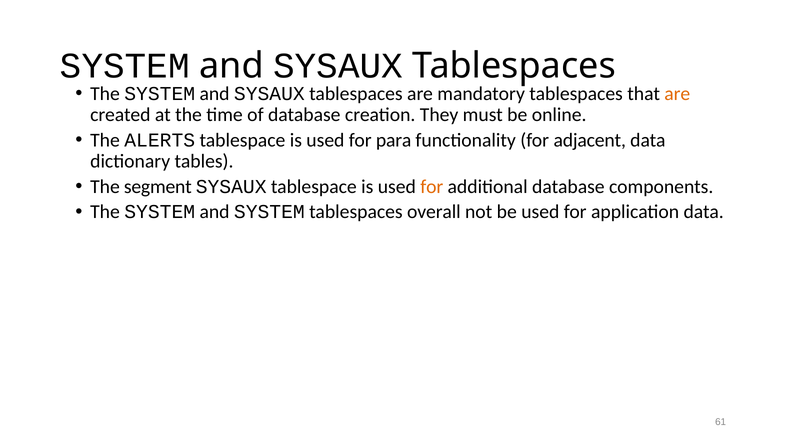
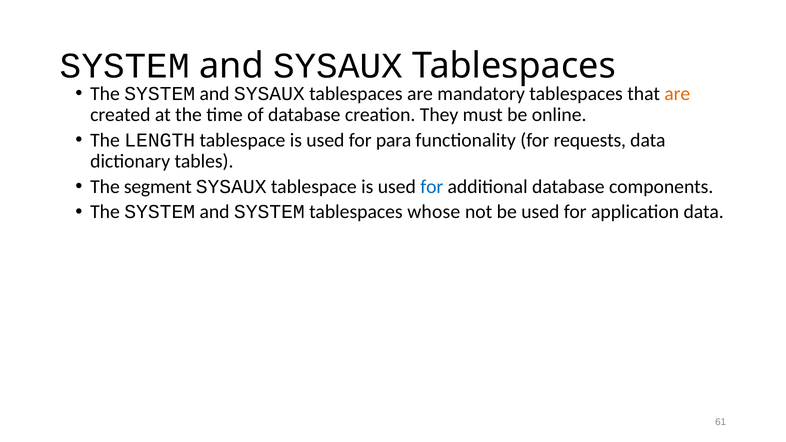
ALERTS: ALERTS -> LENGTH (160, 140)
adjacent: adjacent -> requests (590, 140)
for colour: orange -> blue (432, 187)
overall: overall -> whose (434, 212)
